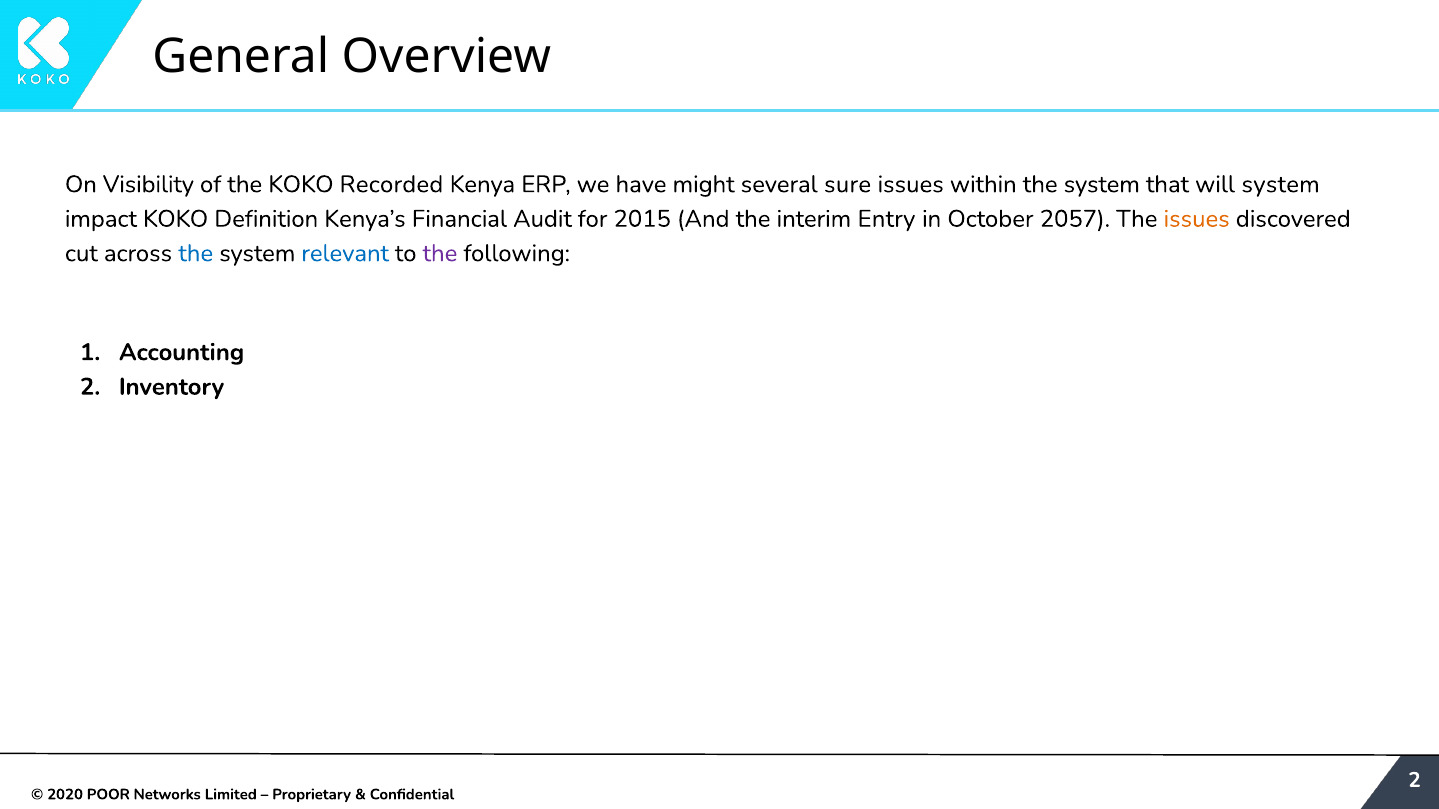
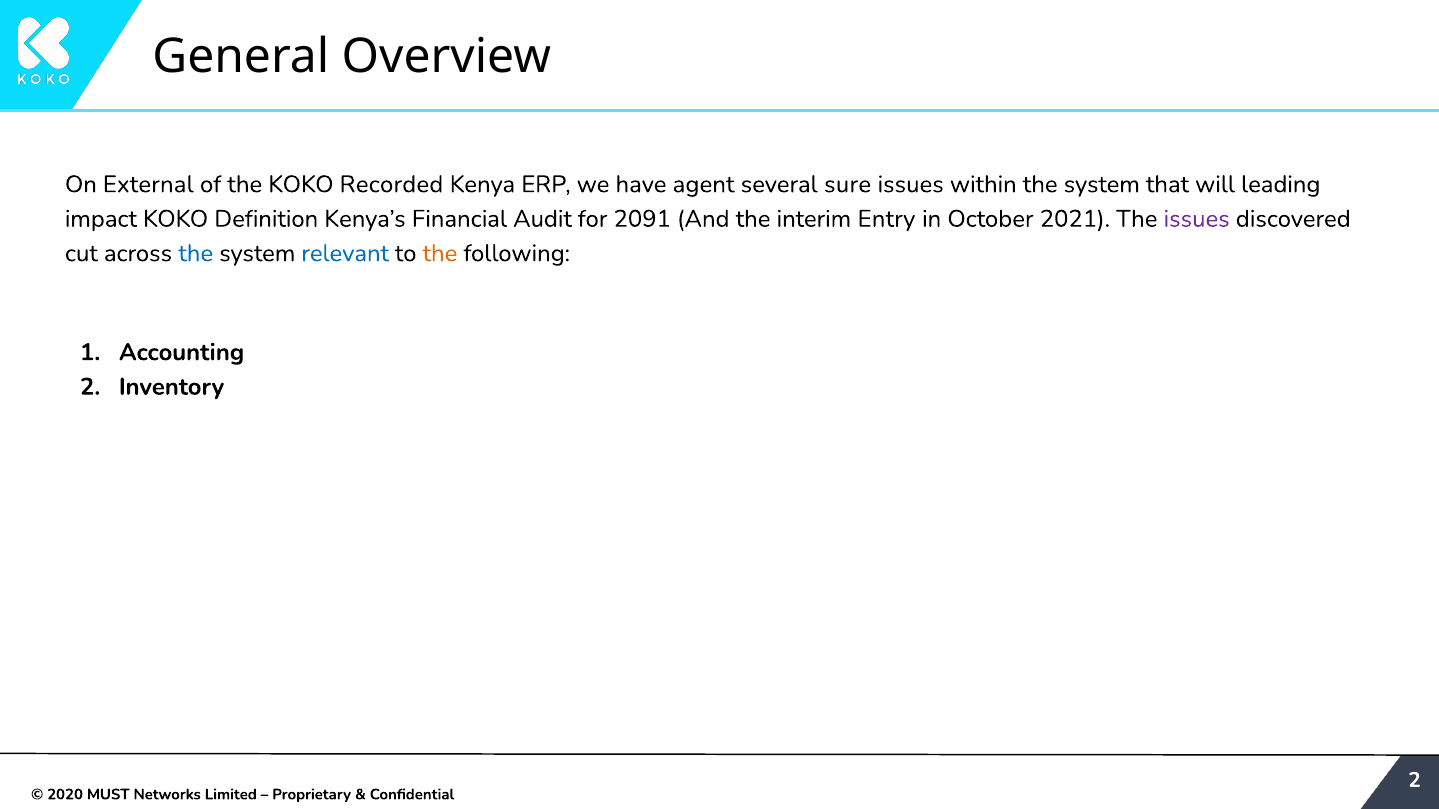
Visibility: Visibility -> External (148, 184)
might: might -> agent (704, 184)
will system: system -> leading (1281, 184)
2015: 2015 -> 2091 (642, 219)
2057: 2057 -> 2021 (1075, 219)
issues colour: orange -> purple (1197, 219)
the colour: purple -> orange (440, 253)
POOR: POOR -> MUST (108, 795)
